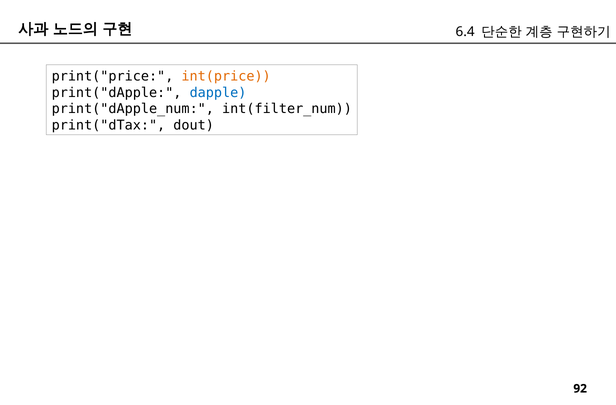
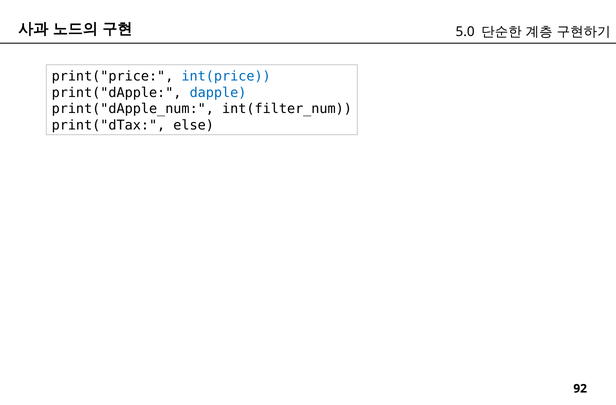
6.4: 6.4 -> 5.0 (465, 32)
int(price colour: orange -> blue (226, 76)
dout: dout -> else (194, 125)
